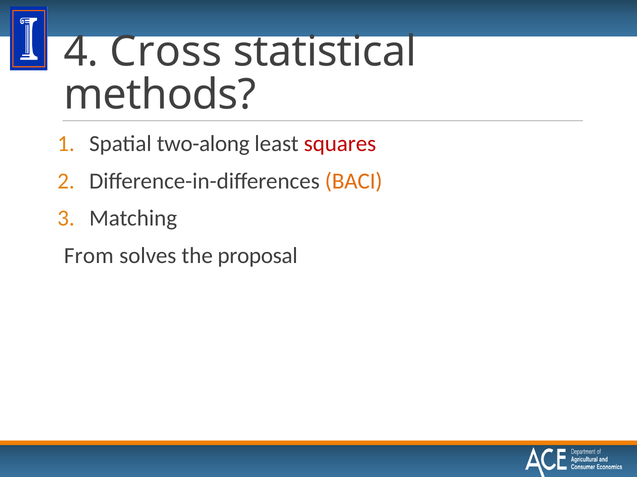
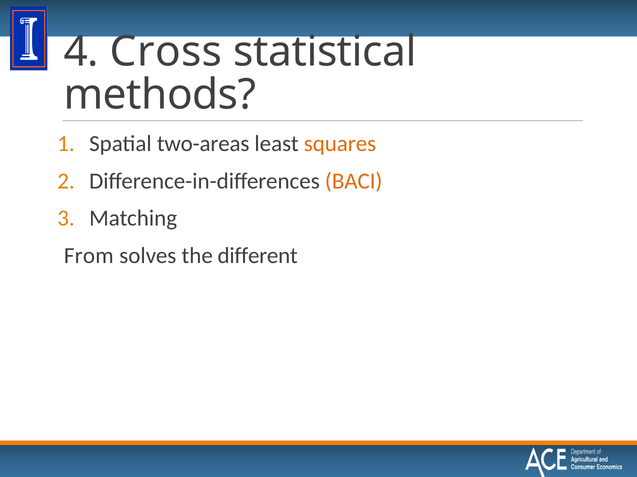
two-along: two-along -> two-areas (203, 144)
squares colour: red -> orange (340, 144)
proposal: proposal -> different (258, 256)
